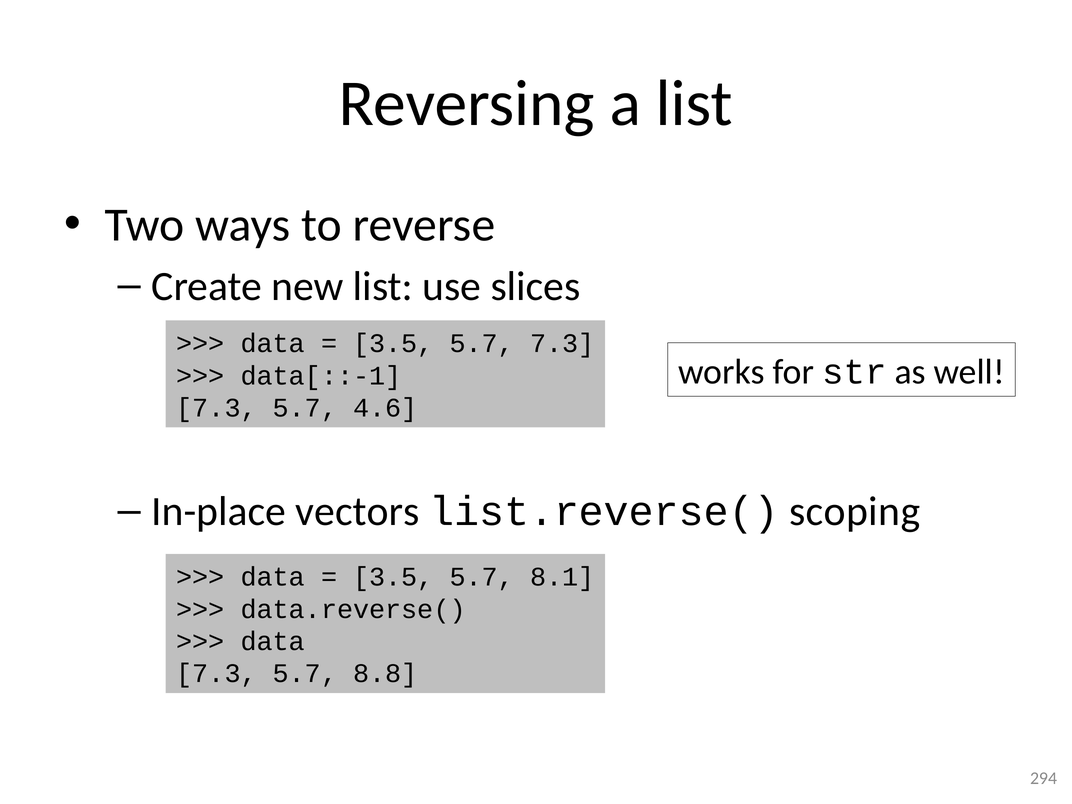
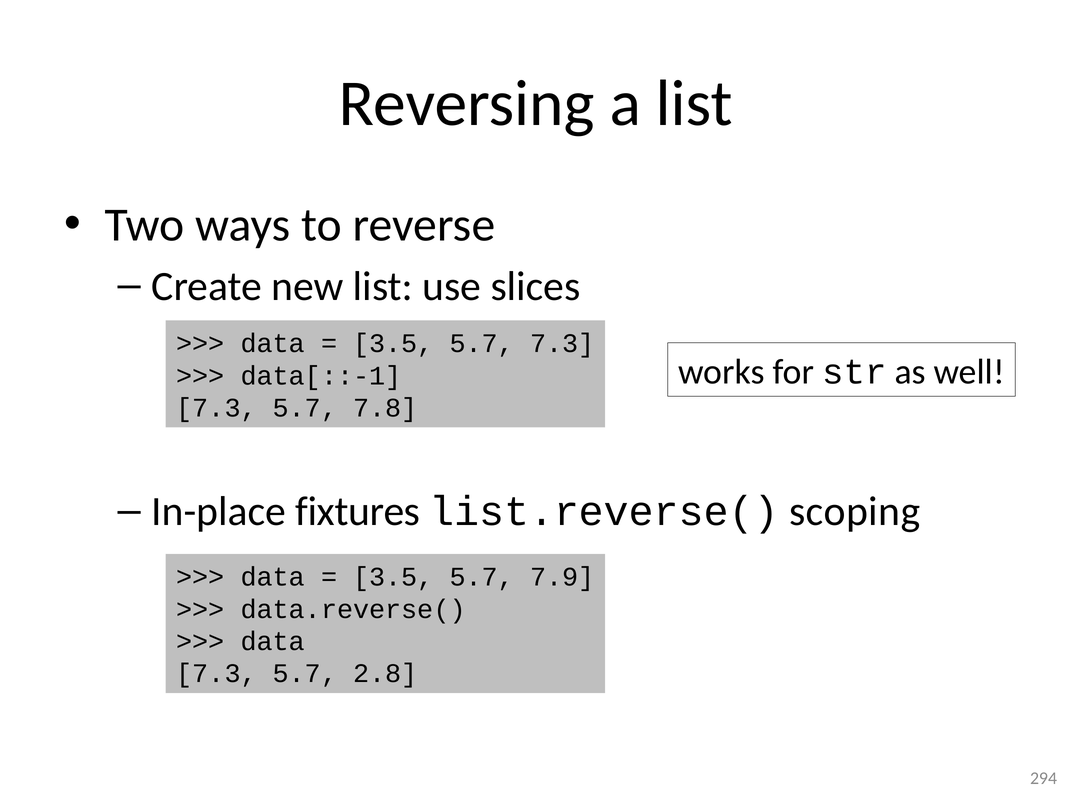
4.6: 4.6 -> 7.8 (385, 408)
vectors: vectors -> fixtures (358, 512)
8.1: 8.1 -> 7.9 (562, 577)
8.8: 8.8 -> 2.8 (385, 674)
